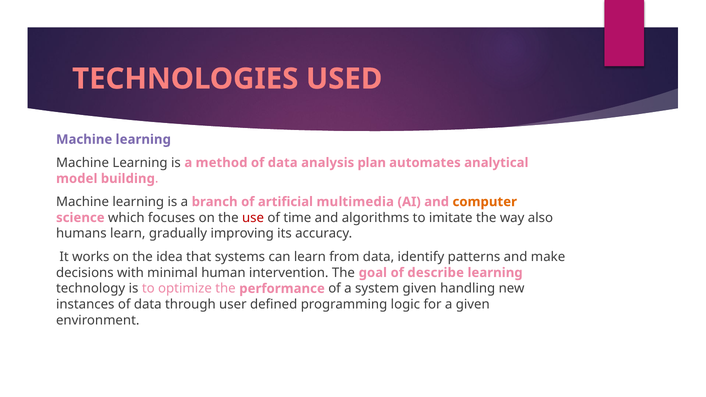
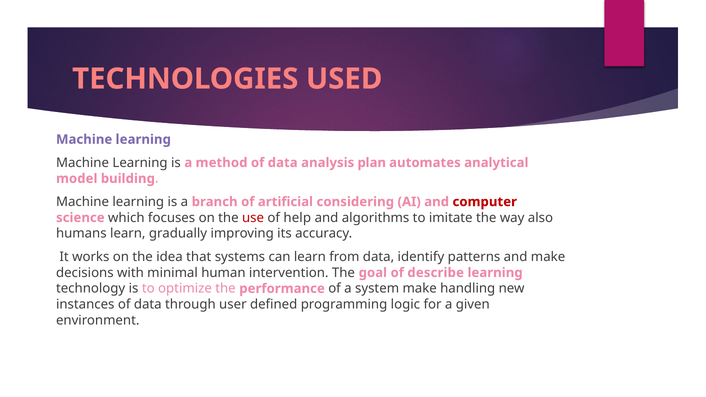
multimedia: multimedia -> considering (355, 202)
computer colour: orange -> red (485, 202)
time: time -> help (297, 218)
system given: given -> make (420, 289)
